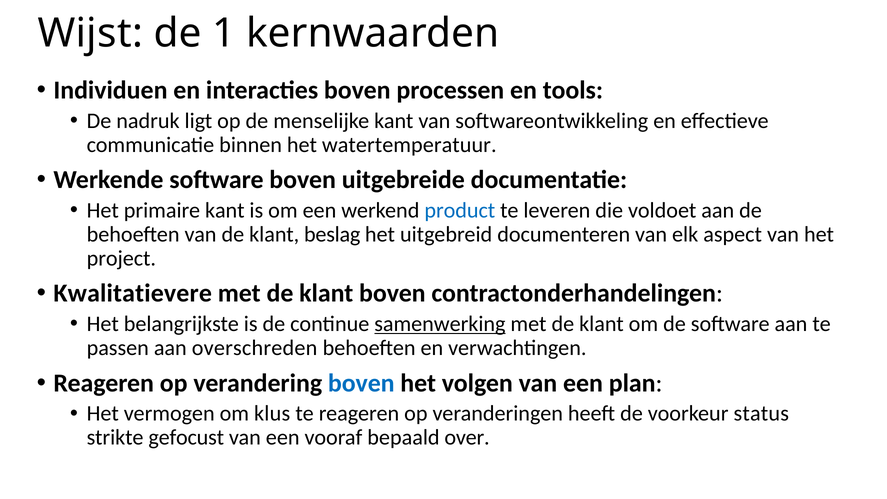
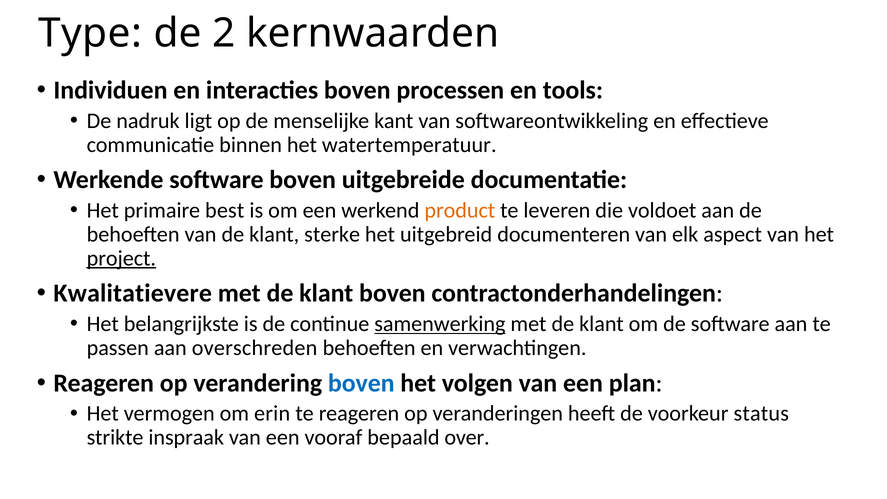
Wijst: Wijst -> Type (90, 33)
1: 1 -> 2 (224, 33)
primaire kant: kant -> best (225, 210)
product colour: blue -> orange (460, 210)
beslag: beslag -> sterke (332, 234)
project underline: none -> present (121, 258)
klus: klus -> erin (272, 414)
gefocust: gefocust -> inspraak (186, 437)
